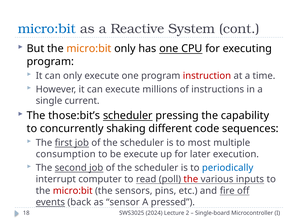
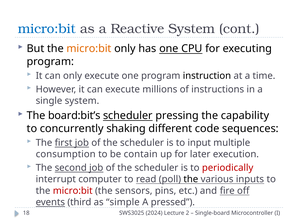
instruction colour: red -> black (207, 76)
single current: current -> system (82, 101)
those:bit’s: those:bit’s -> board:bit’s (74, 115)
most: most -> input (199, 142)
be execute: execute -> contain (141, 154)
periodically colour: blue -> red (228, 167)
the colour: red -> black (191, 179)
back: back -> third (79, 202)
sensor: sensor -> simple (123, 202)
